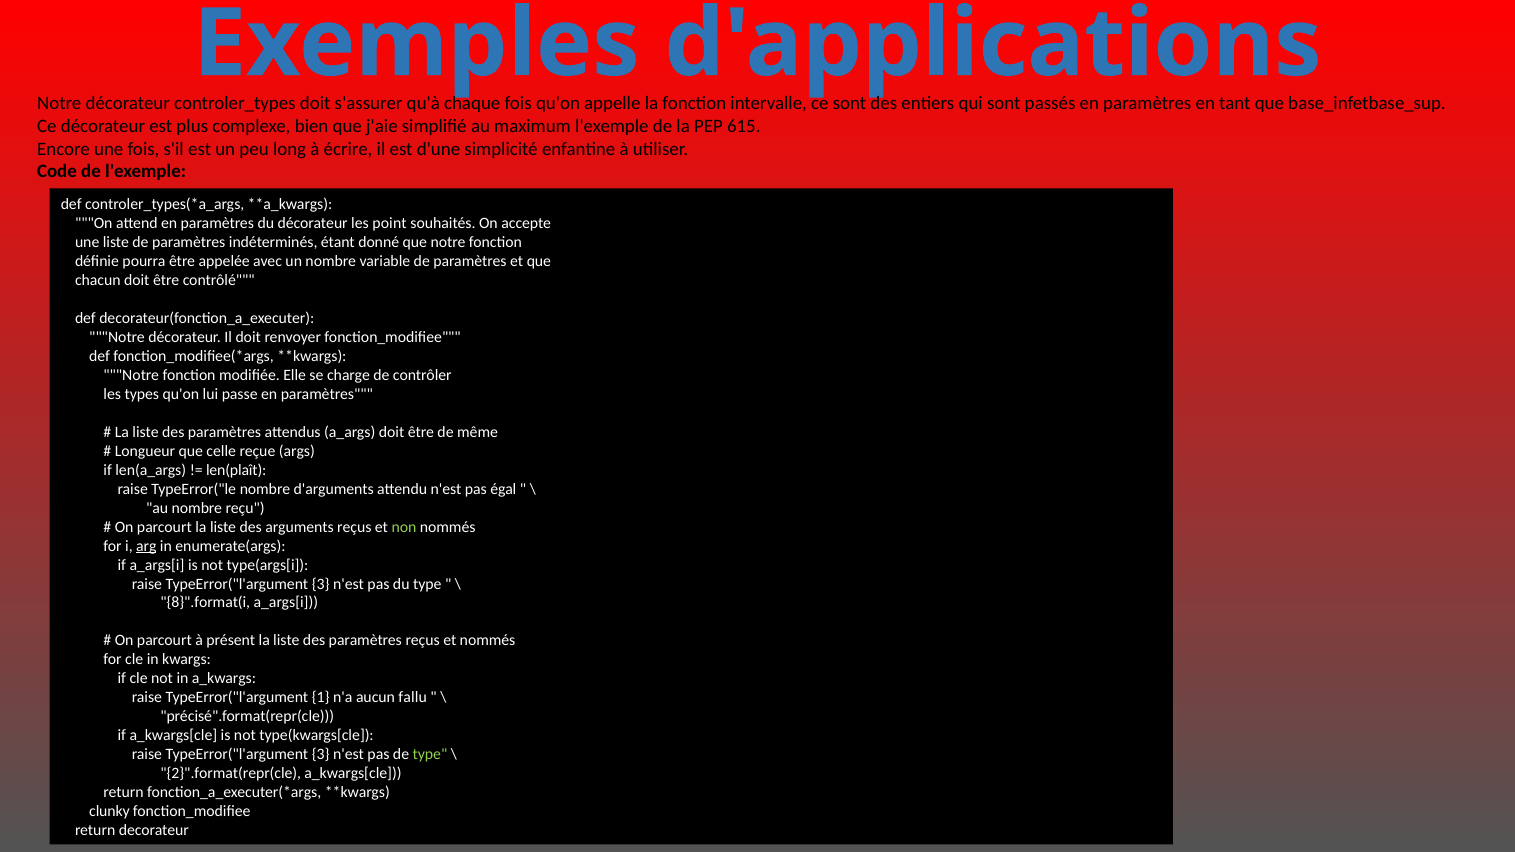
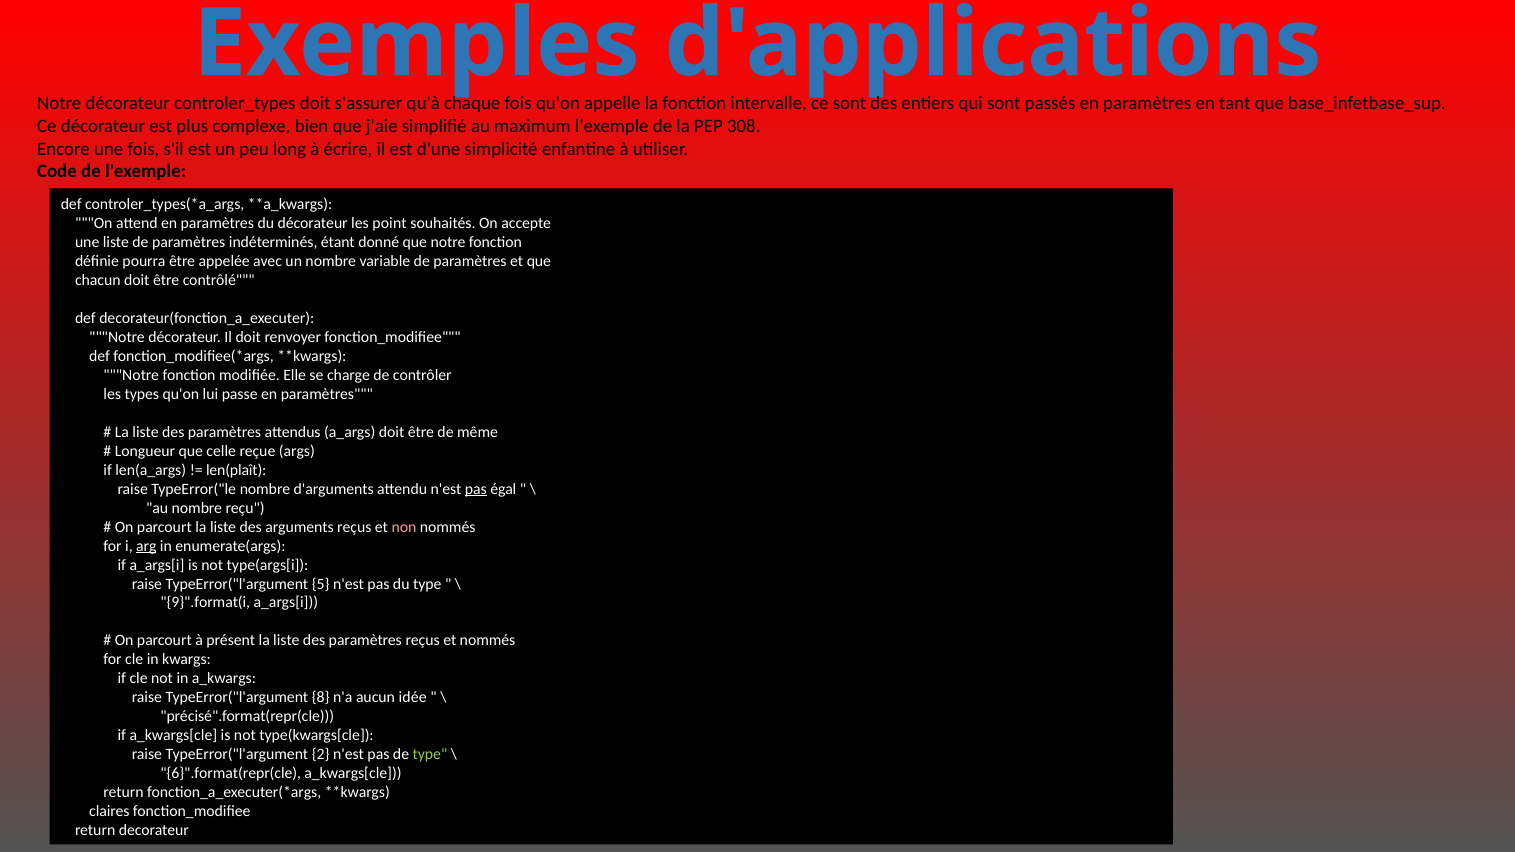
615: 615 -> 308 (744, 126)
pas underline: none -> present (476, 489)
non colour: light green -> pink (404, 527)
3: 3 -> 5 (321, 584)
8}".format(i: 8}".format(i -> 9}".format(i (205, 603)
1: 1 -> 8 (321, 698)
fallu: fallu -> idée (413, 698)
3: 3 -> 2 (321, 755)
2}".format(repr(cle: 2}".format(repr(cle -> 6}".format(repr(cle (231, 774)
clunky: clunky -> claires (109, 812)
